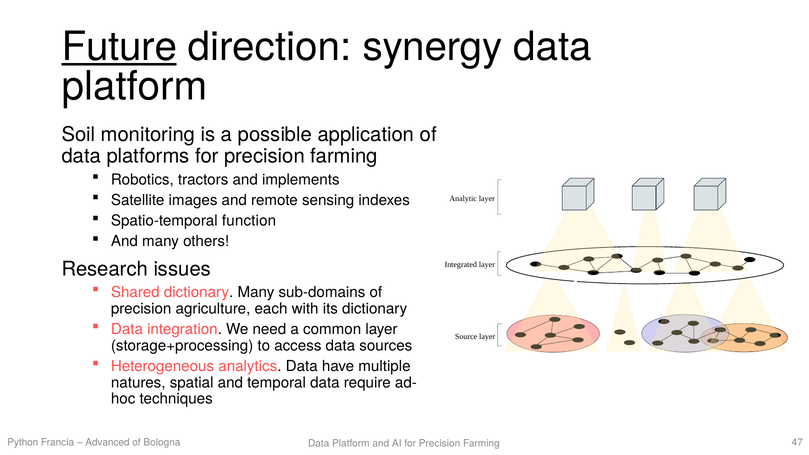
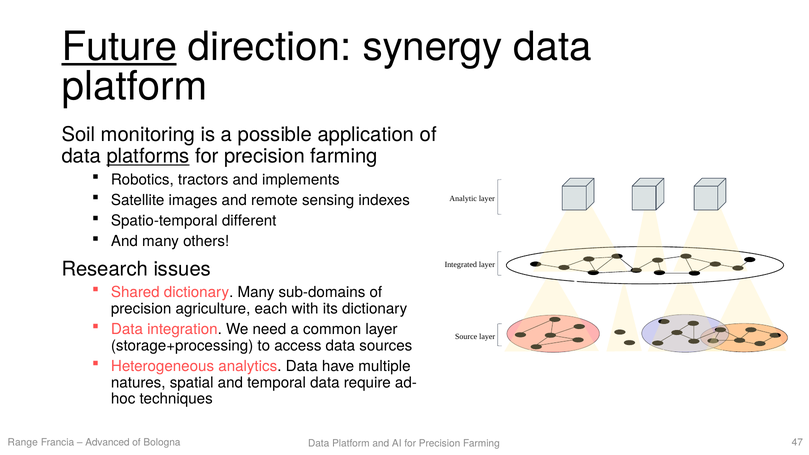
platforms underline: none -> present (148, 156)
function: function -> different (249, 221)
Python: Python -> Range (23, 442)
